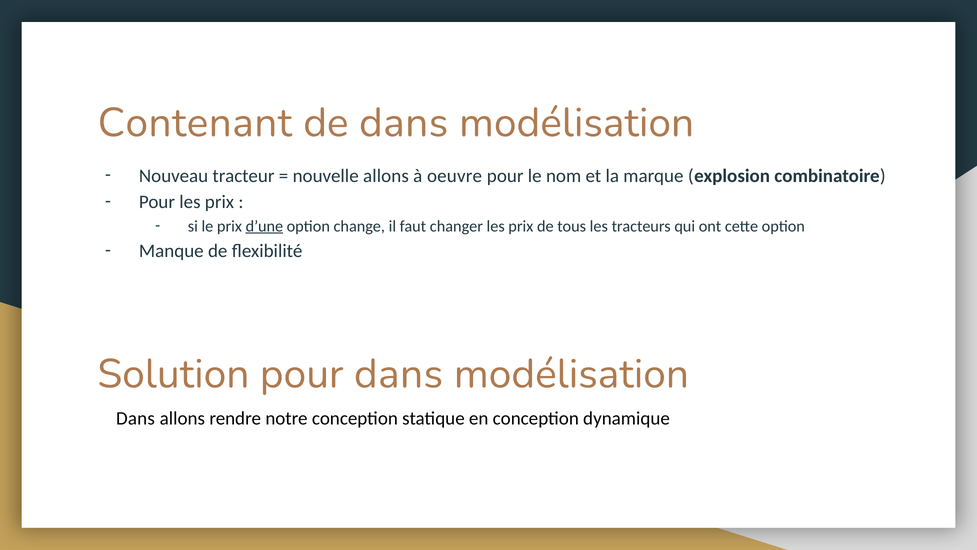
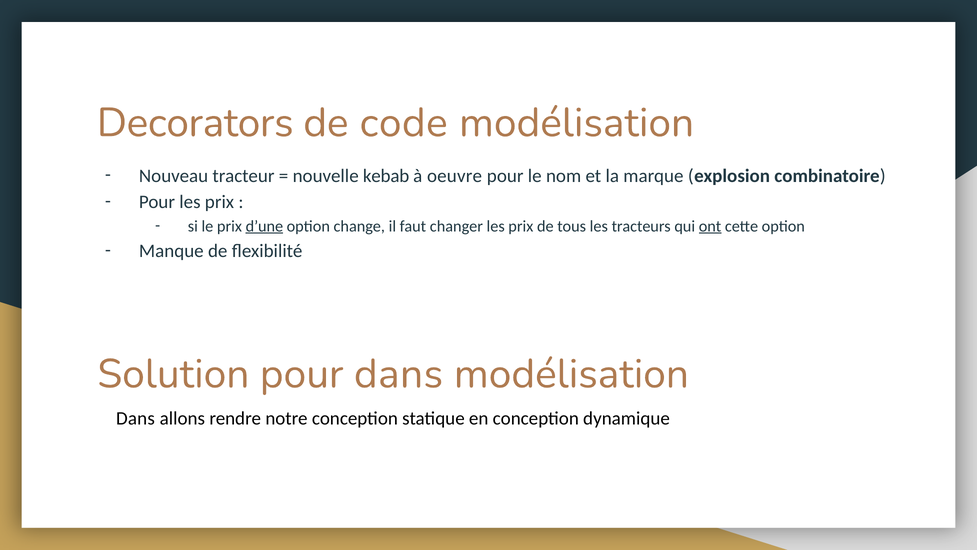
Contenant: Contenant -> Decorators (195, 123)
de dans: dans -> code (404, 123)
nouvelle allons: allons -> kebab (386, 176)
ont underline: none -> present (710, 226)
